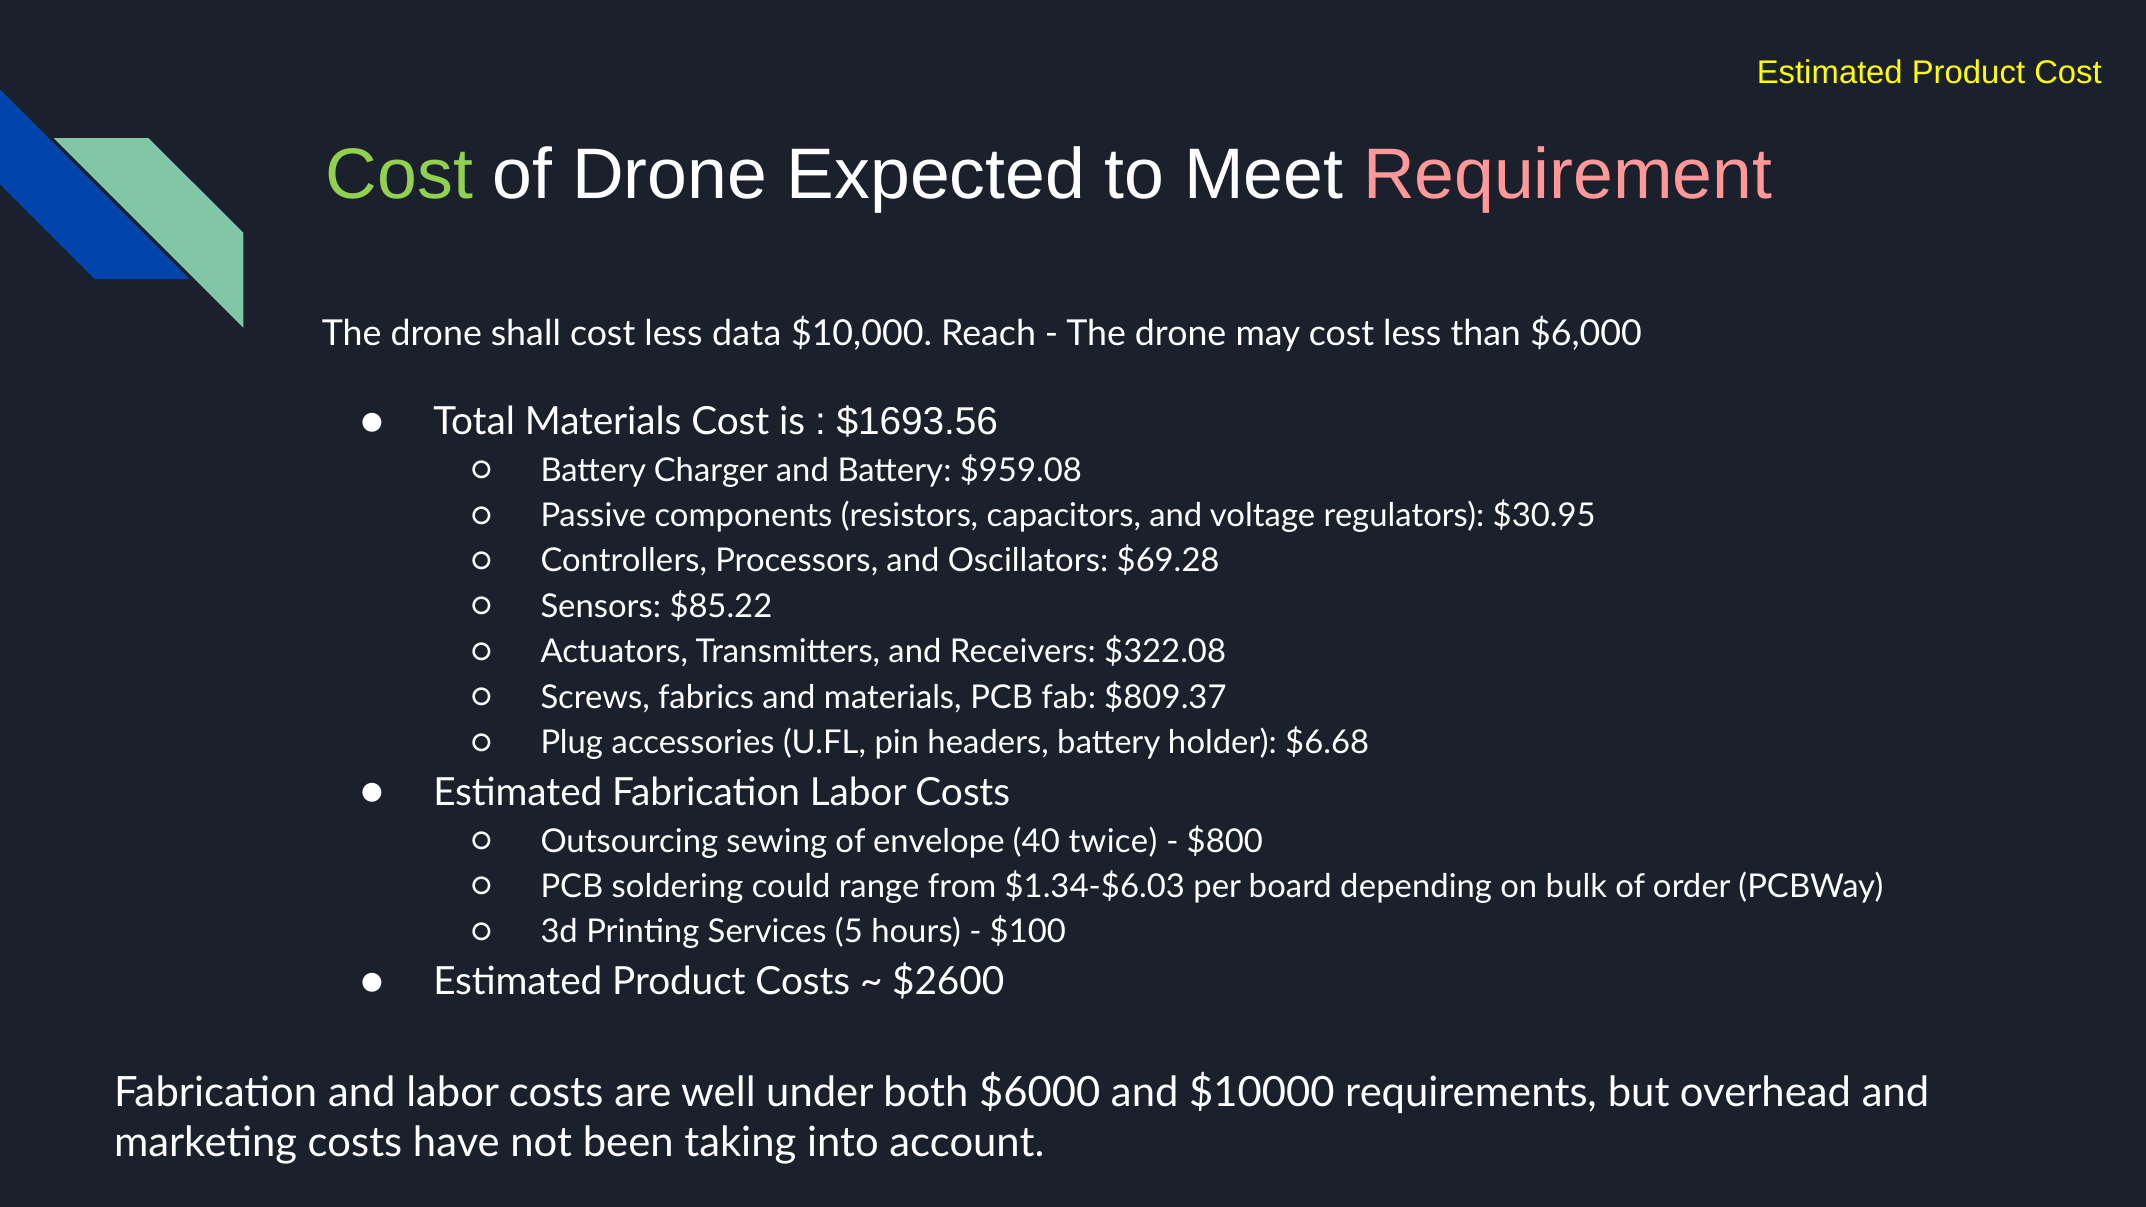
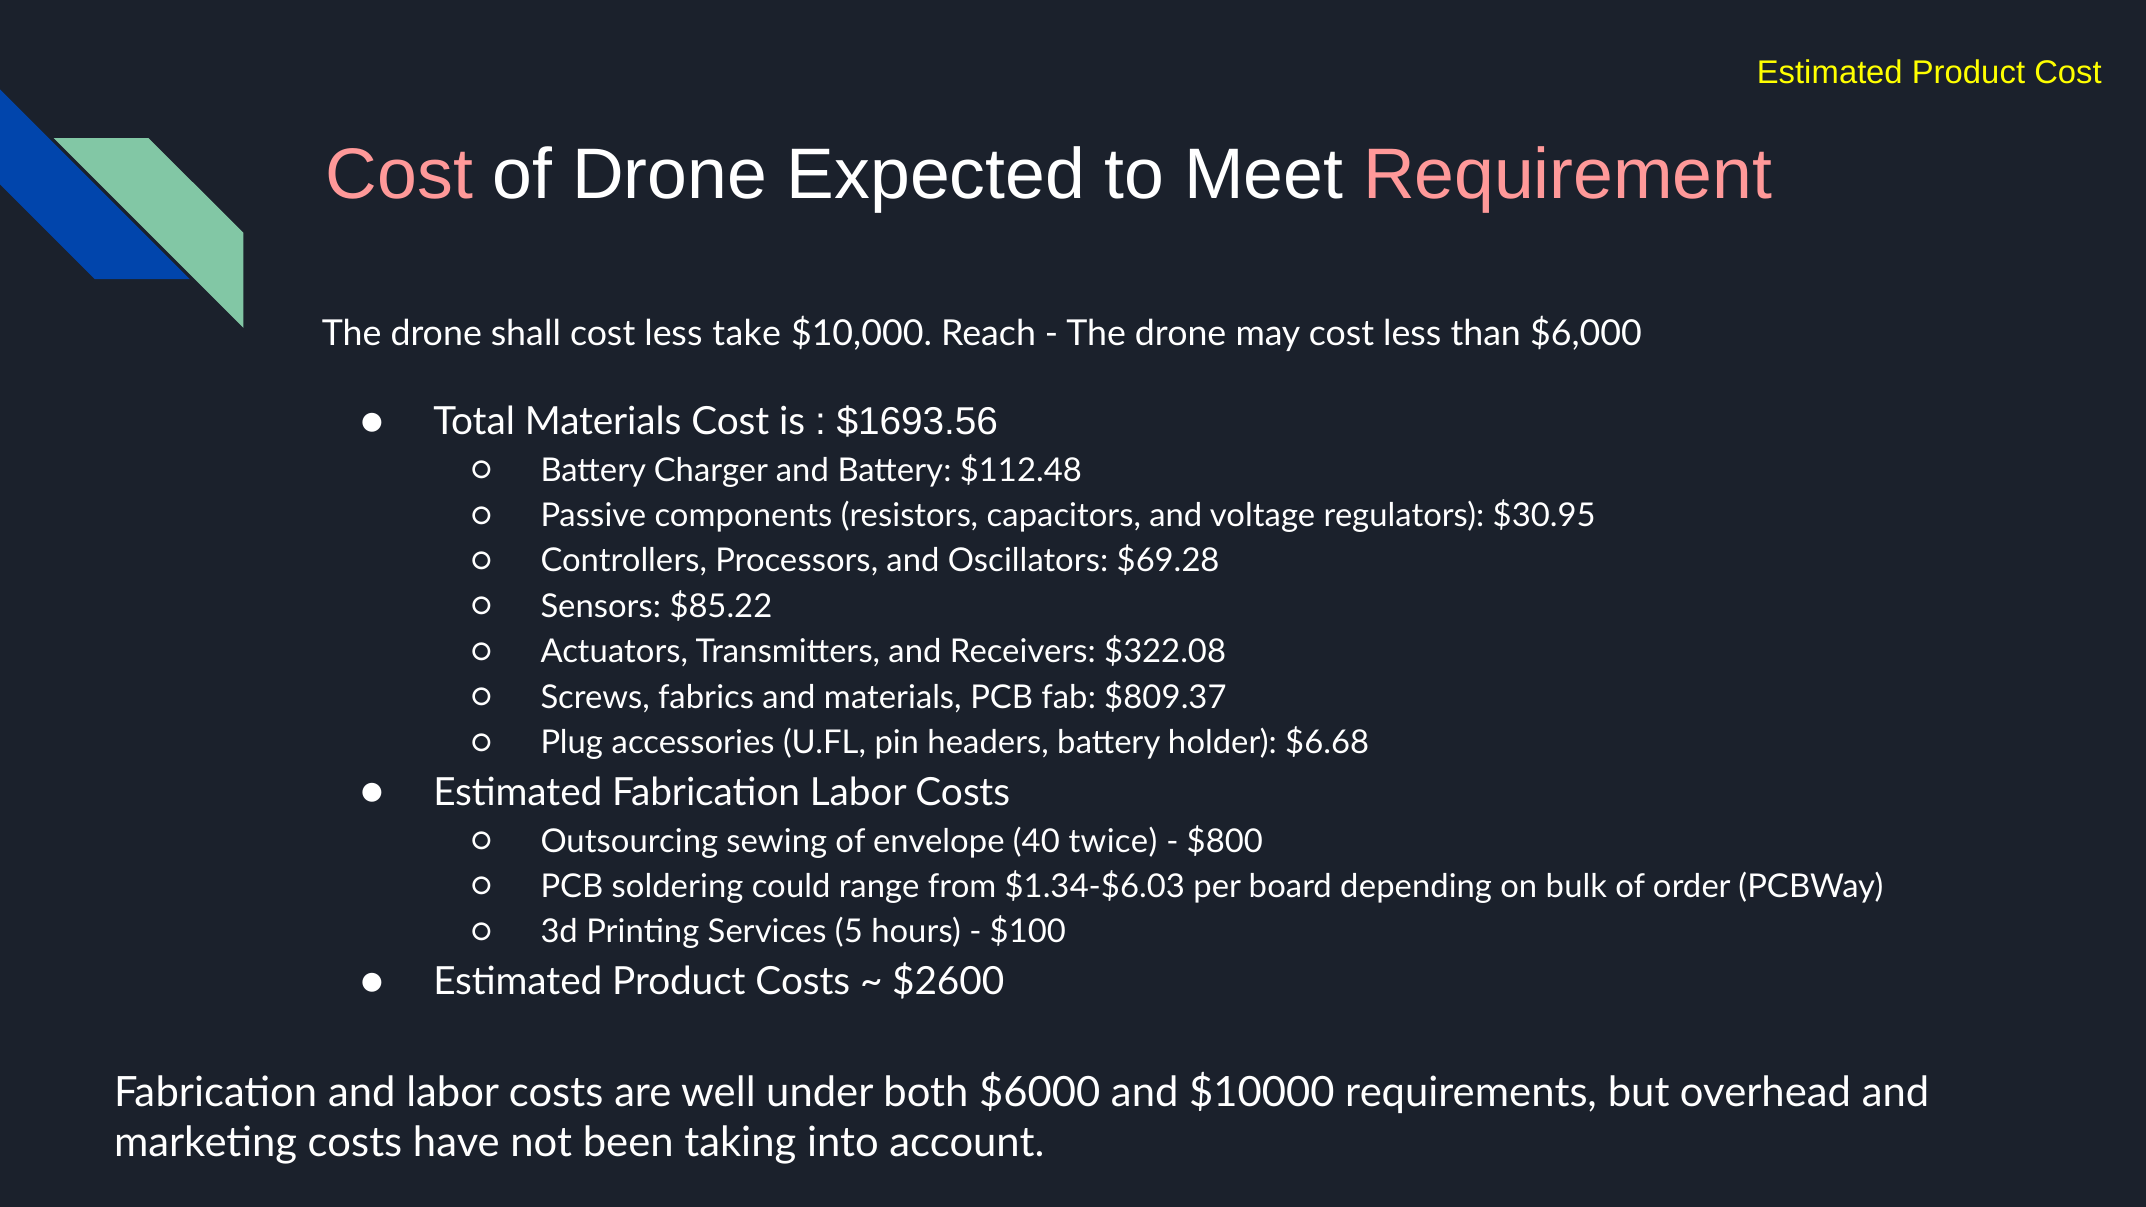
Cost colour: light green -> pink (399, 175)
data: data -> take (747, 333)
$959.08: $959.08 -> $112.48 (1021, 471)
